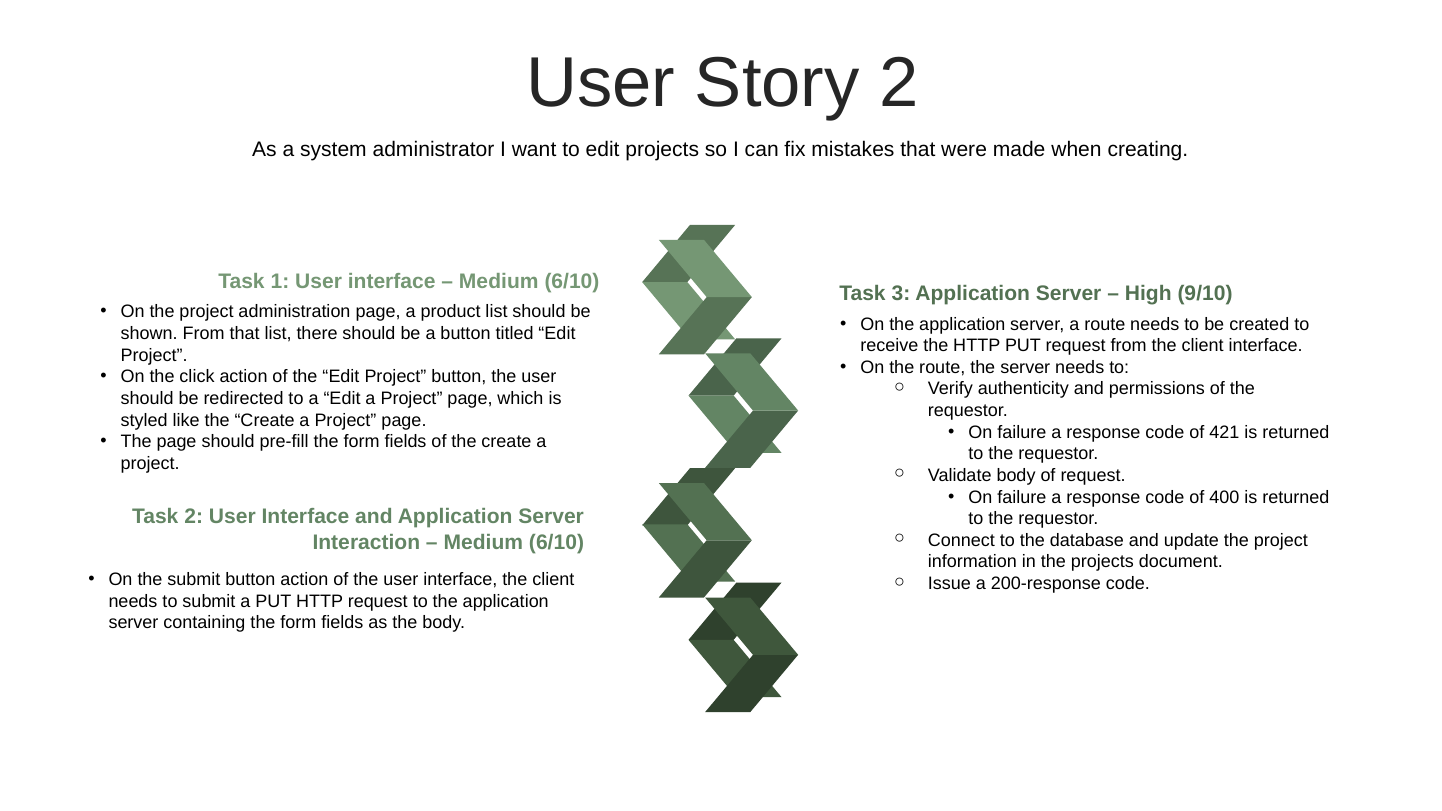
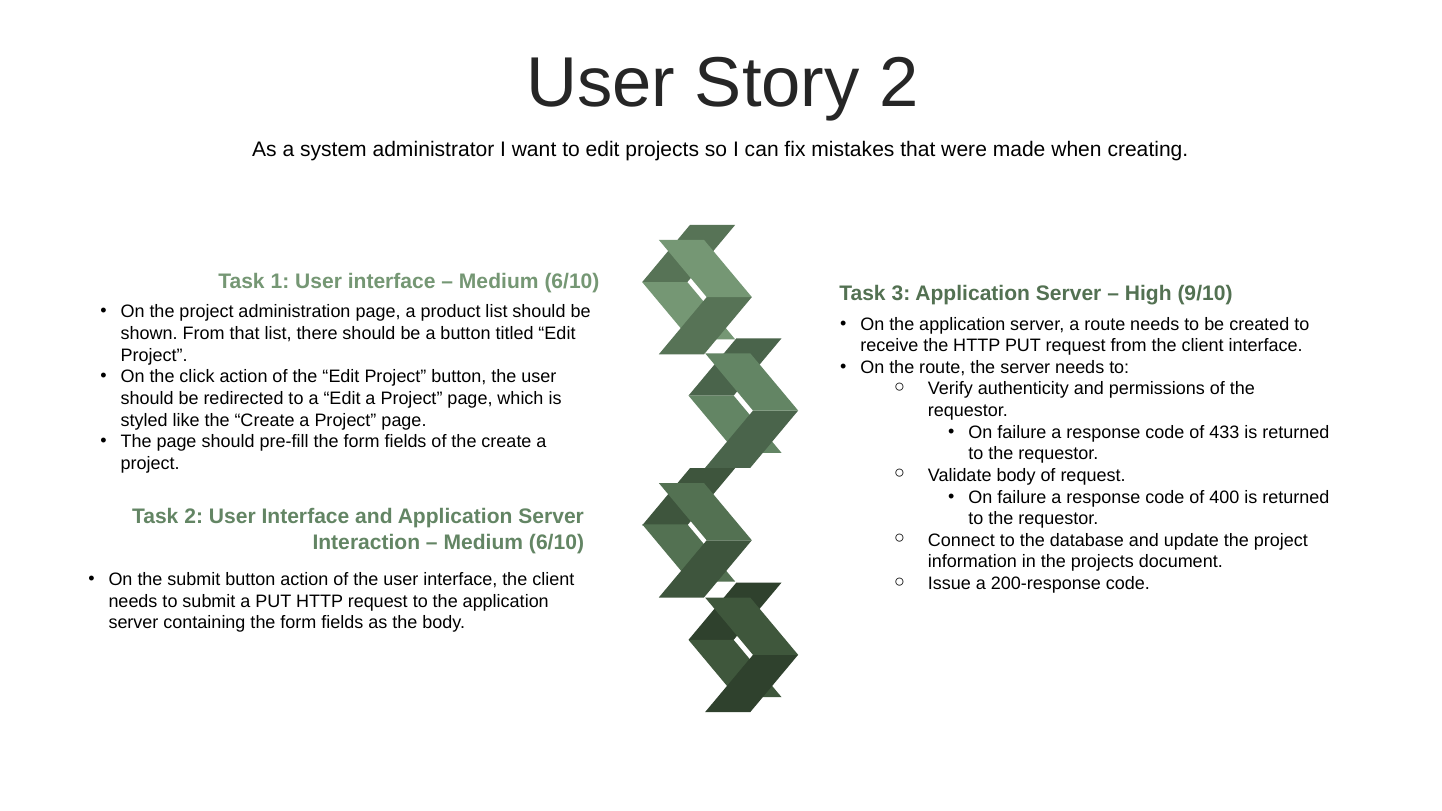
421: 421 -> 433 (1224, 432)
